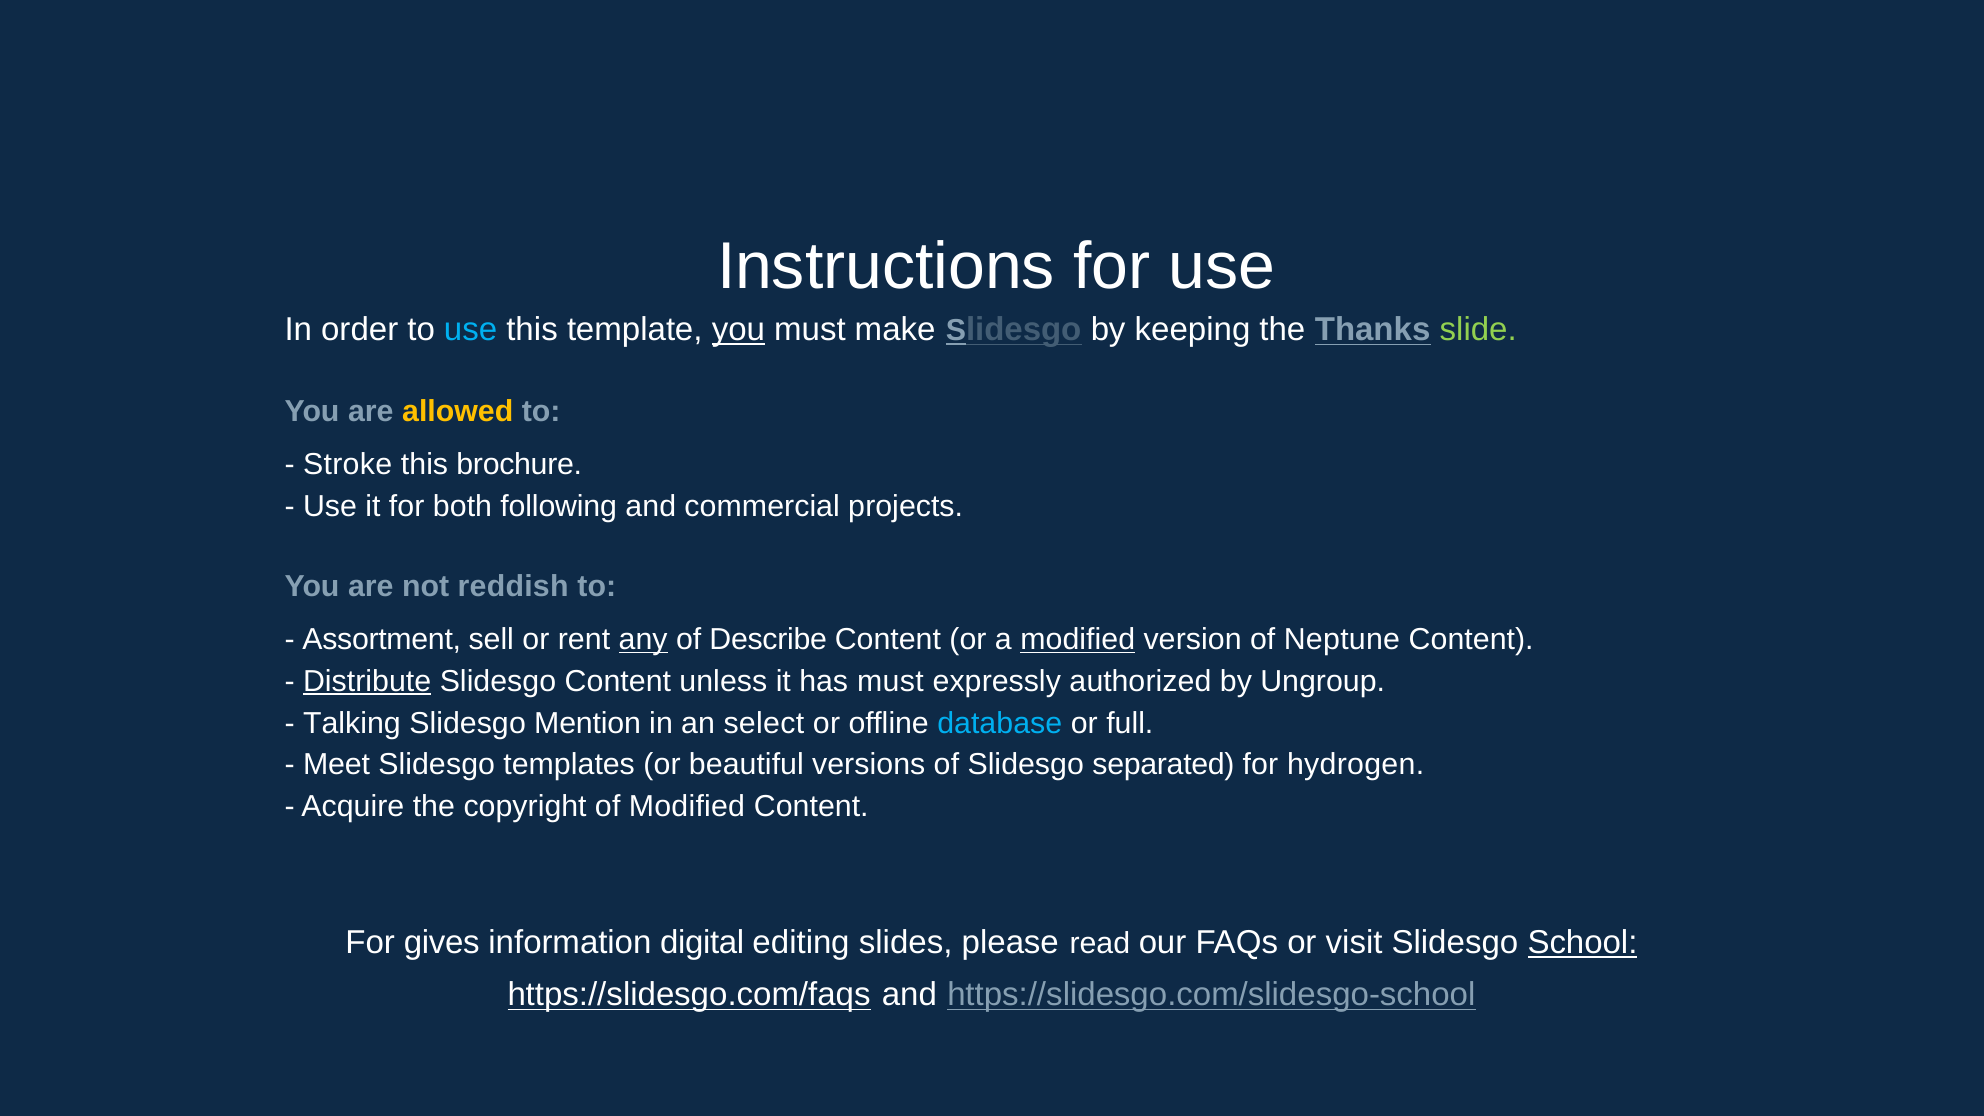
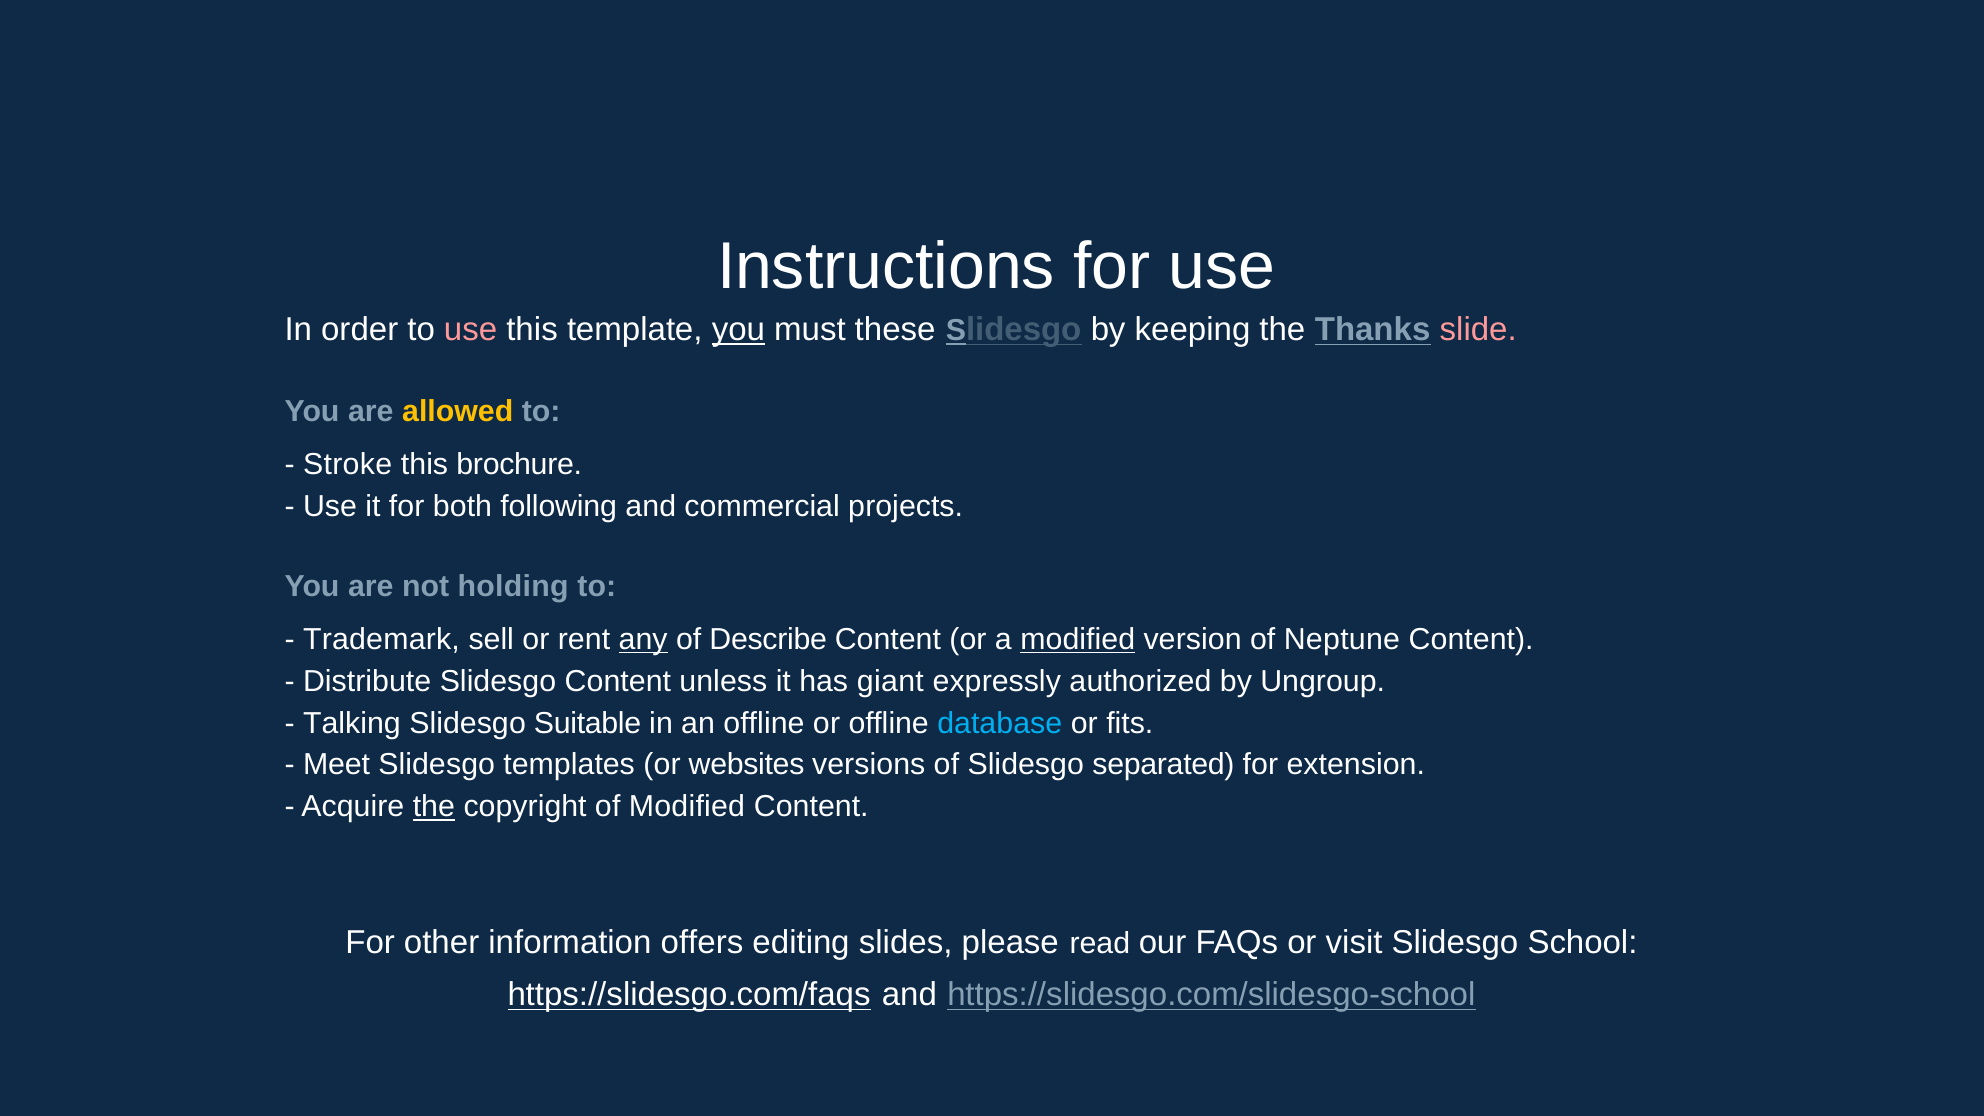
use colour: light blue -> pink (471, 330)
make: make -> these (895, 330)
slide colour: light green -> pink (1478, 330)
reddish: reddish -> holding (513, 587)
Assortment: Assortment -> Trademark (381, 640)
Distribute underline: present -> none (367, 681)
has must: must -> giant (890, 681)
Mention: Mention -> Suitable (588, 723)
an select: select -> offline (764, 723)
full: full -> fits (1130, 723)
beautiful: beautiful -> websites (747, 765)
hydrogen: hydrogen -> extension (1356, 765)
the underline: none -> present (434, 807)
gives: gives -> other (442, 943)
digital: digital -> offers (702, 943)
School underline: present -> none (1582, 943)
